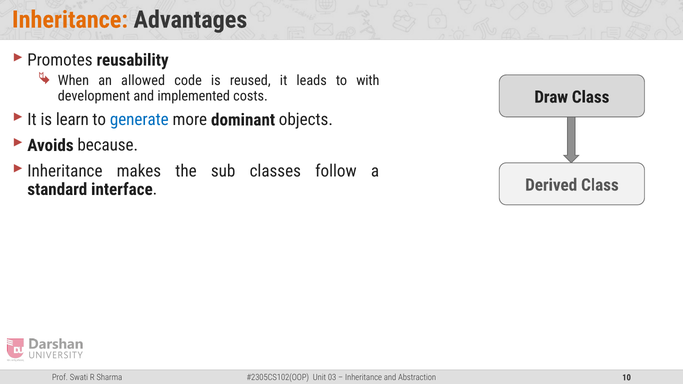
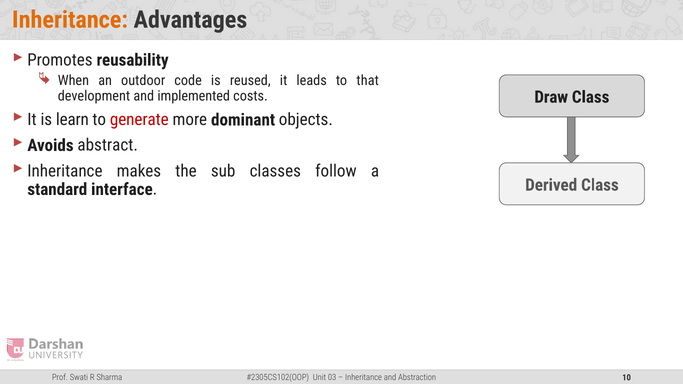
allowed: allowed -> outdoor (143, 81)
with: with -> that (368, 81)
generate colour: blue -> red (139, 120)
because: because -> abstract (108, 145)
